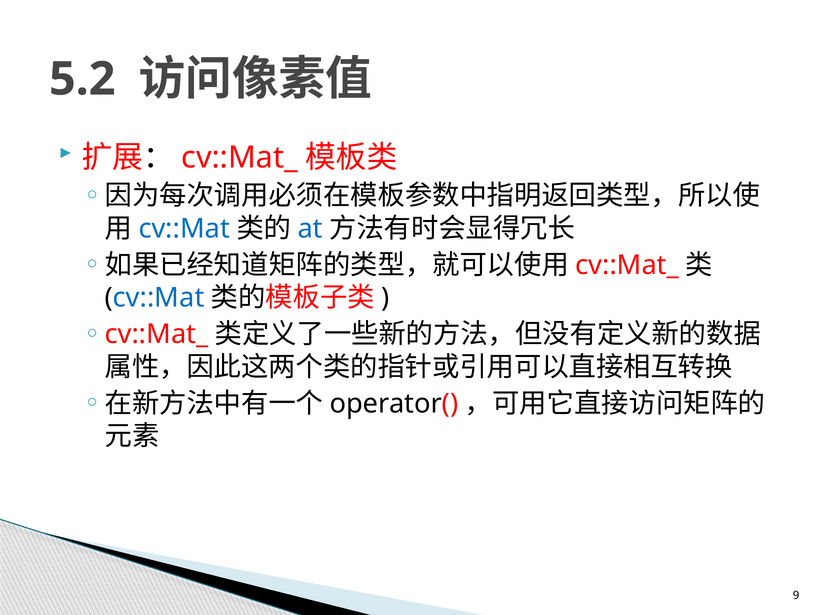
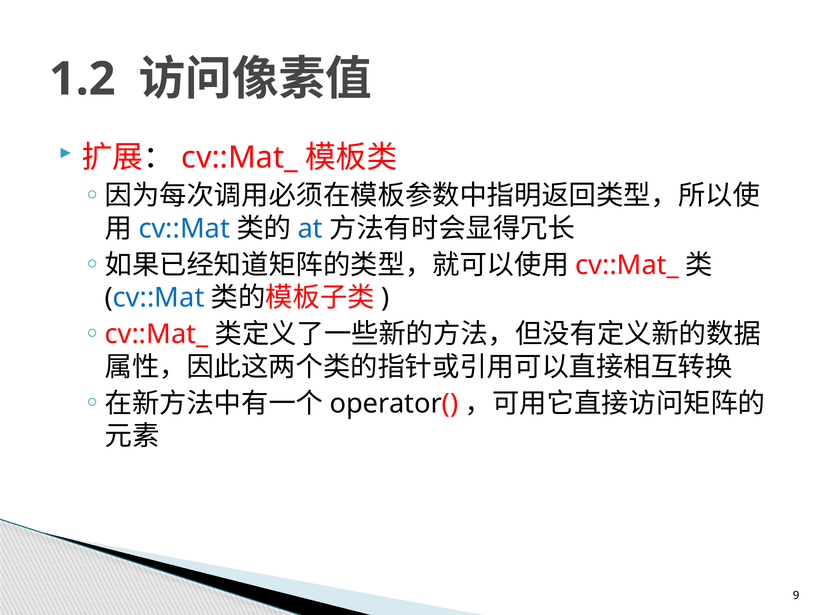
5.2: 5.2 -> 1.2 (82, 79)
